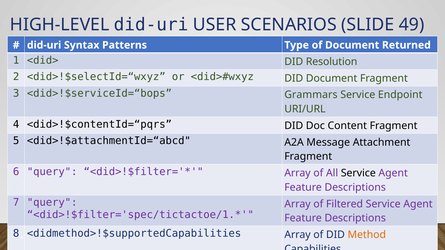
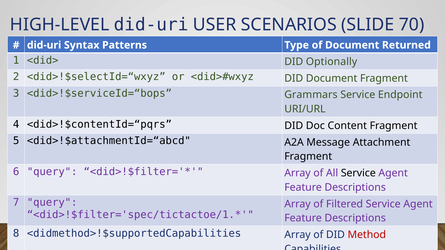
49: 49 -> 70 (412, 25)
Resolution: Resolution -> Optionally (332, 62)
Method colour: orange -> red (367, 235)
